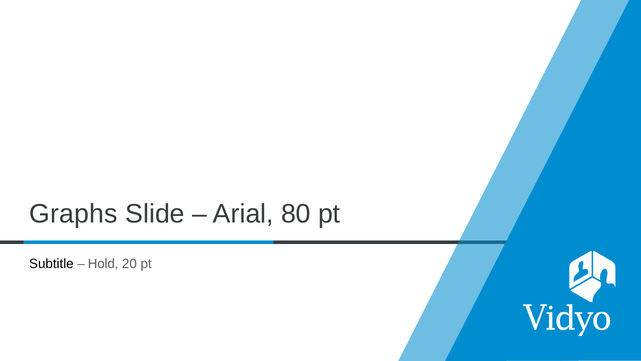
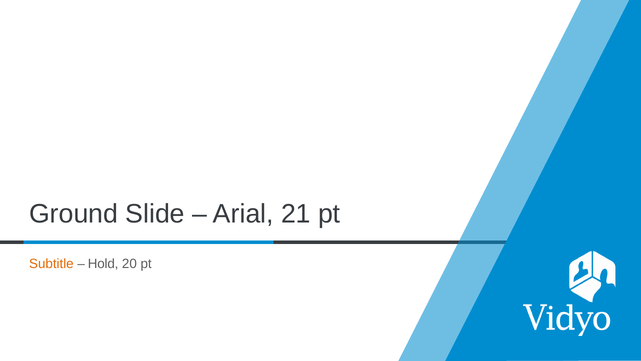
Graphs: Graphs -> Ground (74, 214)
80: 80 -> 21 (296, 214)
Subtitle colour: black -> orange (51, 264)
